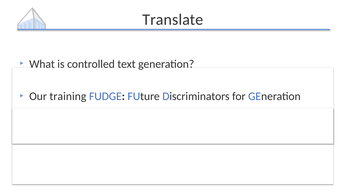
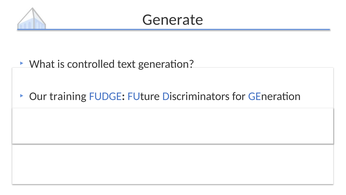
Translate: Translate -> Generate (173, 20)
